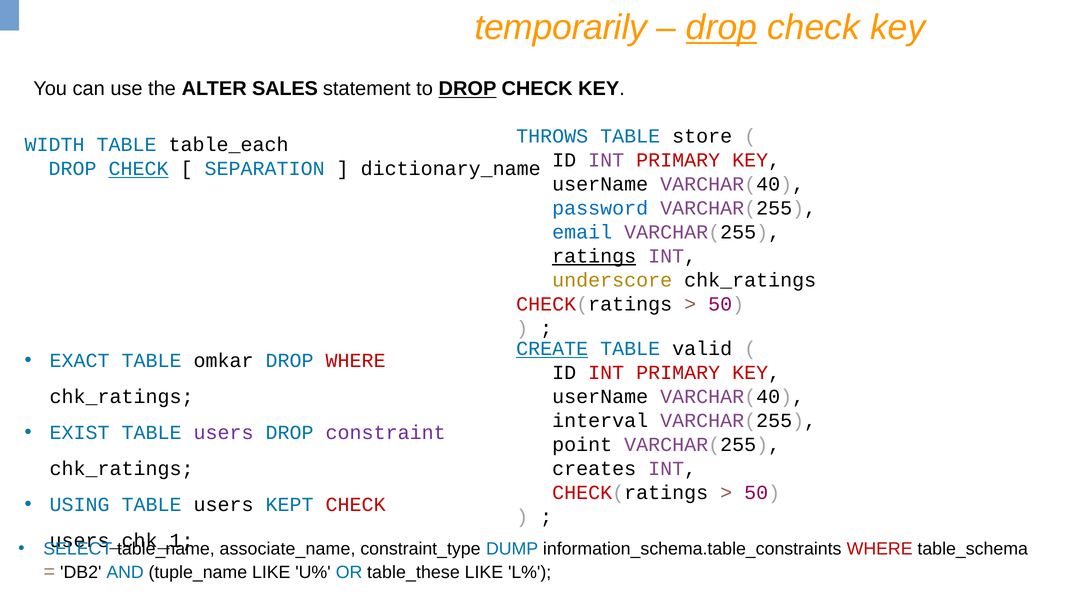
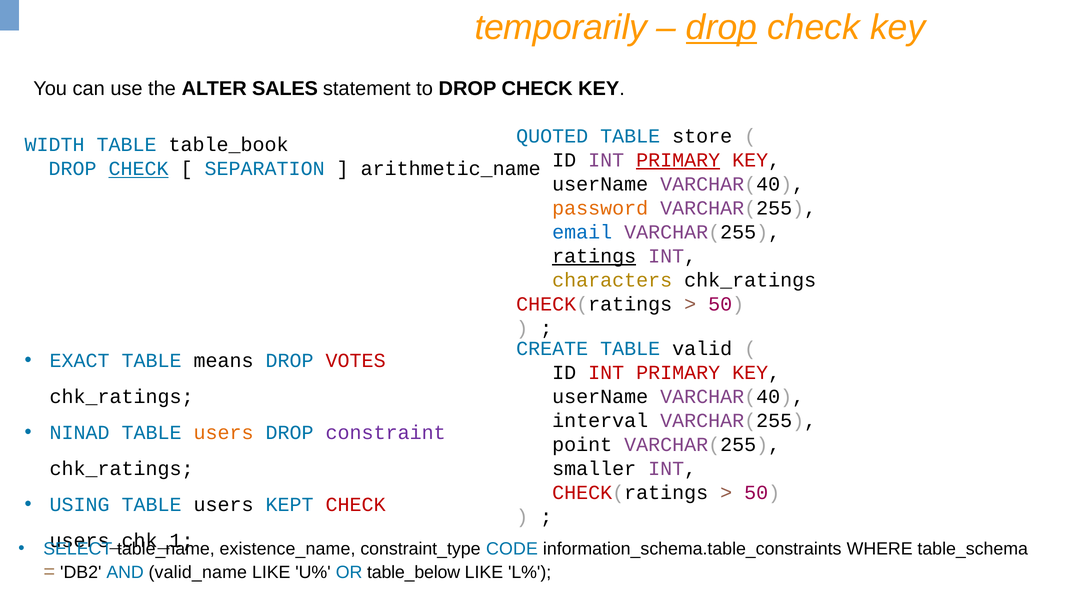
DROP underline: present -> none (467, 89)
THROWS: THROWS -> QUOTED (552, 136)
table_each: table_each -> table_book (229, 145)
PRIMARY underline: none -> present (678, 160)
dictionary_name: dictionary_name -> arithmetic_name (451, 169)
password colour: blue -> orange (600, 208)
underscore: underscore -> characters (612, 280)
CREATE underline: present -> none (552, 349)
omkar: omkar -> means (224, 361)
DROP WHERE: WHERE -> VOTES (356, 361)
EXIST: EXIST -> NINAD (80, 433)
users colour: purple -> orange (224, 433)
creates: creates -> smaller (594, 469)
associate_name: associate_name -> existence_name (287, 549)
DUMP: DUMP -> CODE (512, 549)
WHERE colour: red -> black (880, 549)
tuple_name: tuple_name -> valid_name (198, 573)
table_these: table_these -> table_below (414, 573)
